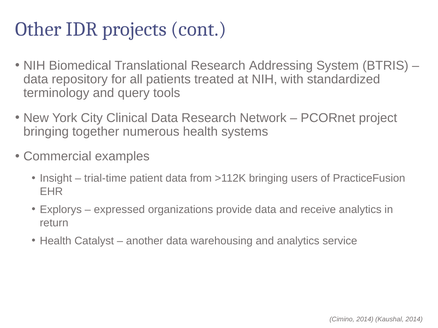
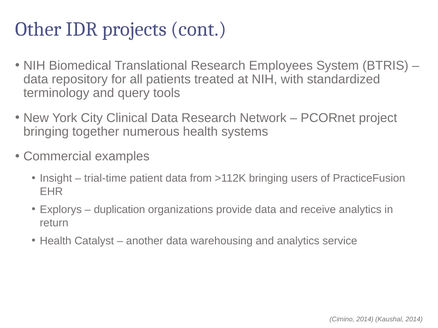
Addressing: Addressing -> Employees (281, 66)
expressed: expressed -> duplication (119, 210)
